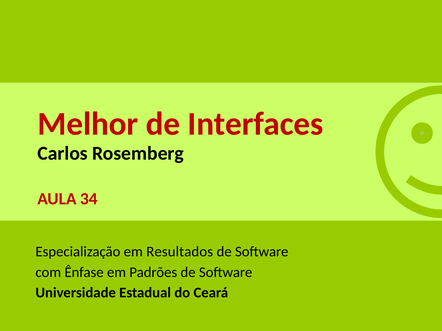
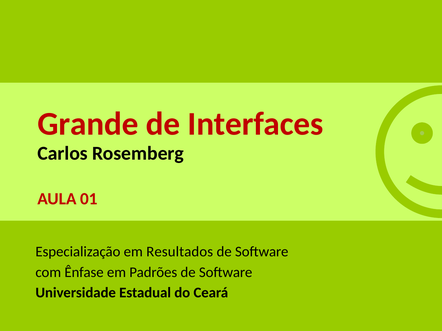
Melhor: Melhor -> Grande (88, 124)
34: 34 -> 01 (89, 199)
